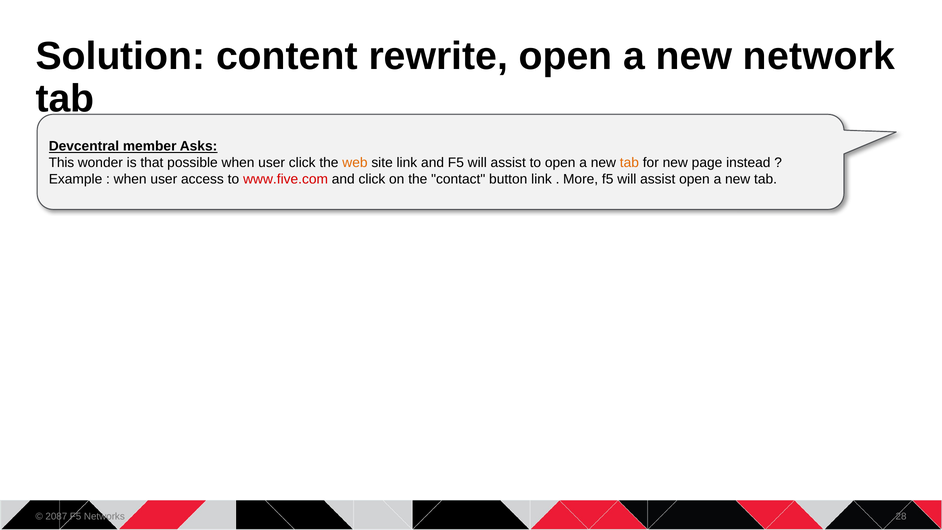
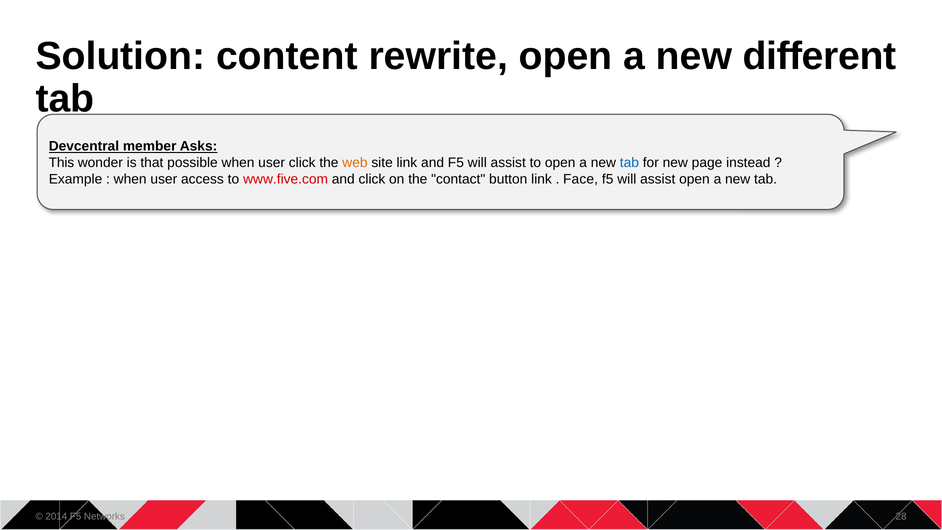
network: network -> different (819, 57)
tab colour: orange -> blue (629, 163)
More: More -> Face (581, 179)
2087: 2087 -> 2014 (56, 516)
